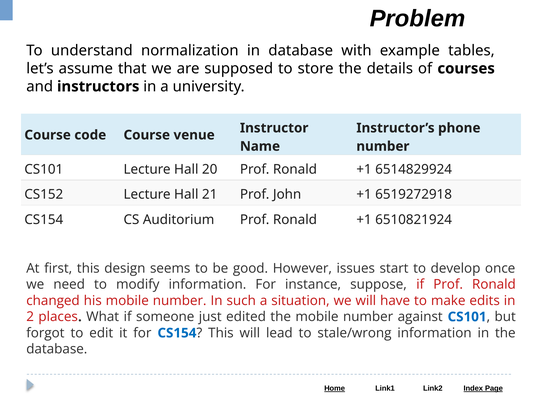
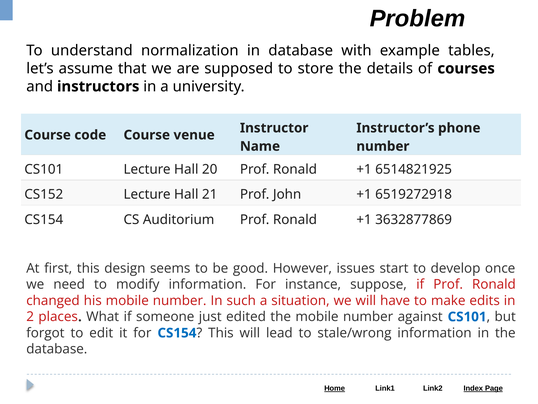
6514829924: 6514829924 -> 6514821925 (414, 169)
6510821924: 6510821924 -> 3632877869 (414, 219)
